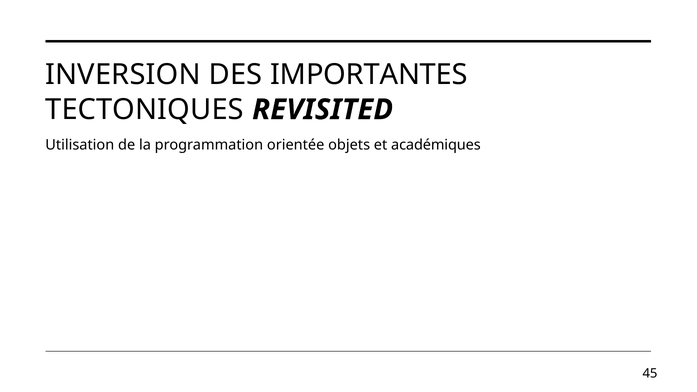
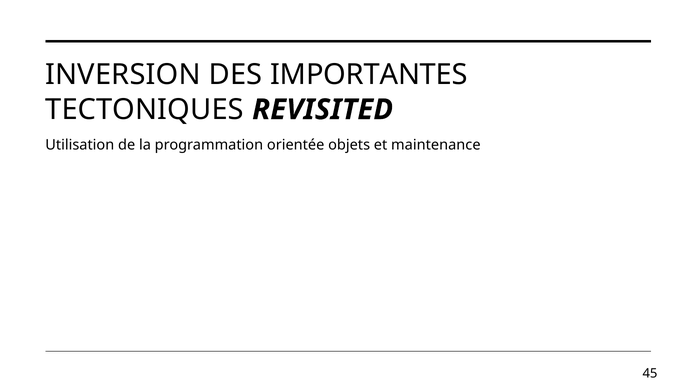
académiques: académiques -> maintenance (436, 145)
